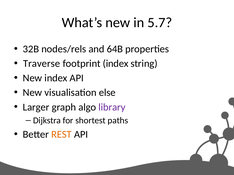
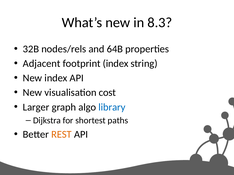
5.7: 5.7 -> 8.3 (160, 23)
Traverse: Traverse -> Adjacent (42, 64)
else: else -> cost (107, 93)
library colour: purple -> blue (112, 107)
